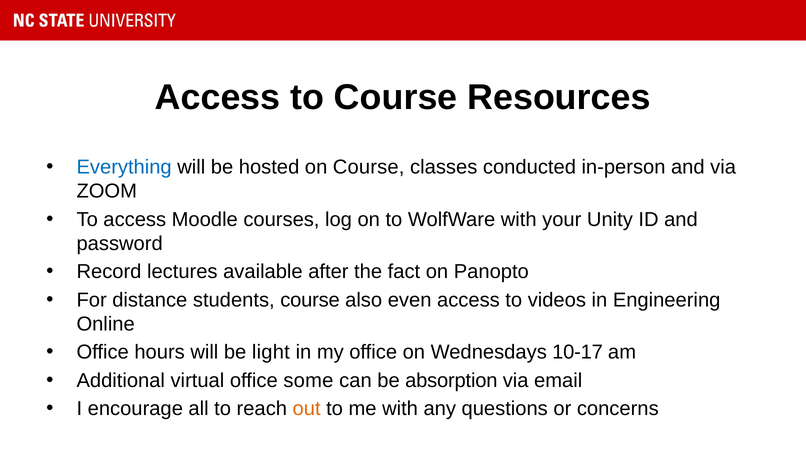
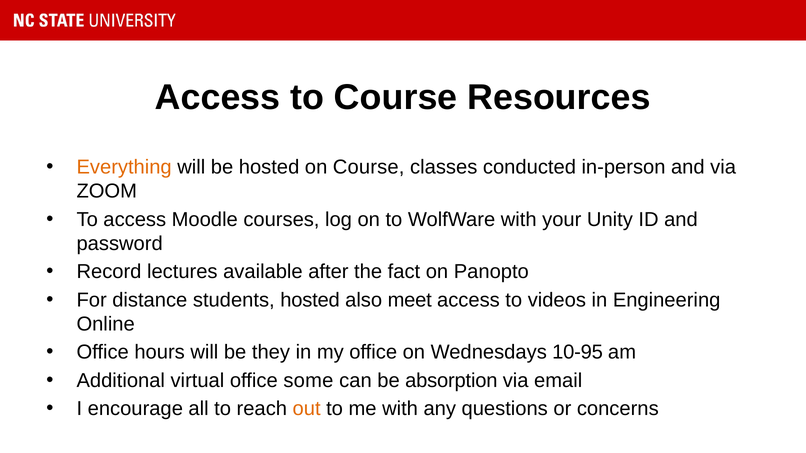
Everything colour: blue -> orange (124, 167)
students course: course -> hosted (310, 300)
even: even -> meet (410, 300)
light: light -> they (271, 353)
10-17: 10-17 -> 10-95 (578, 353)
